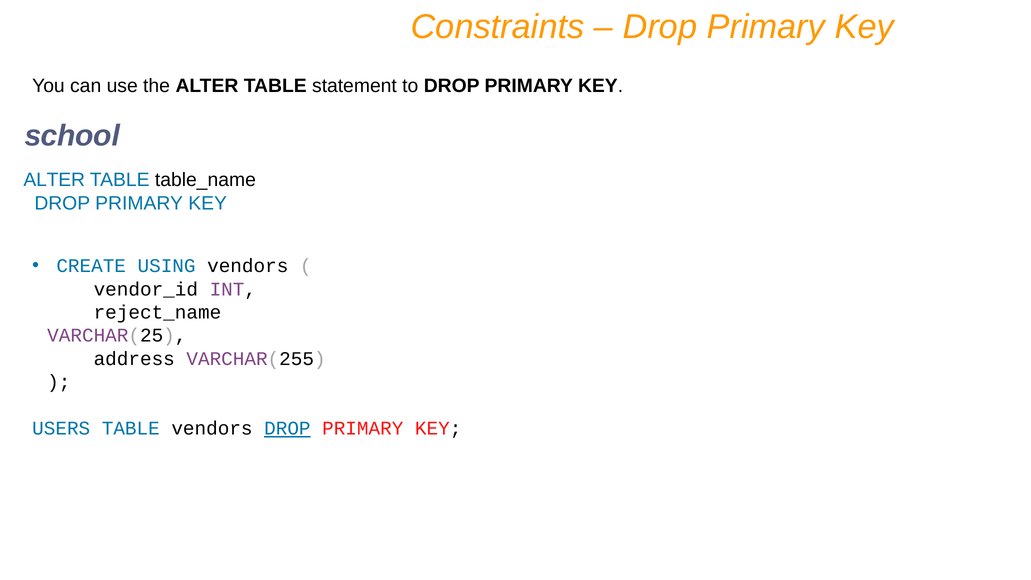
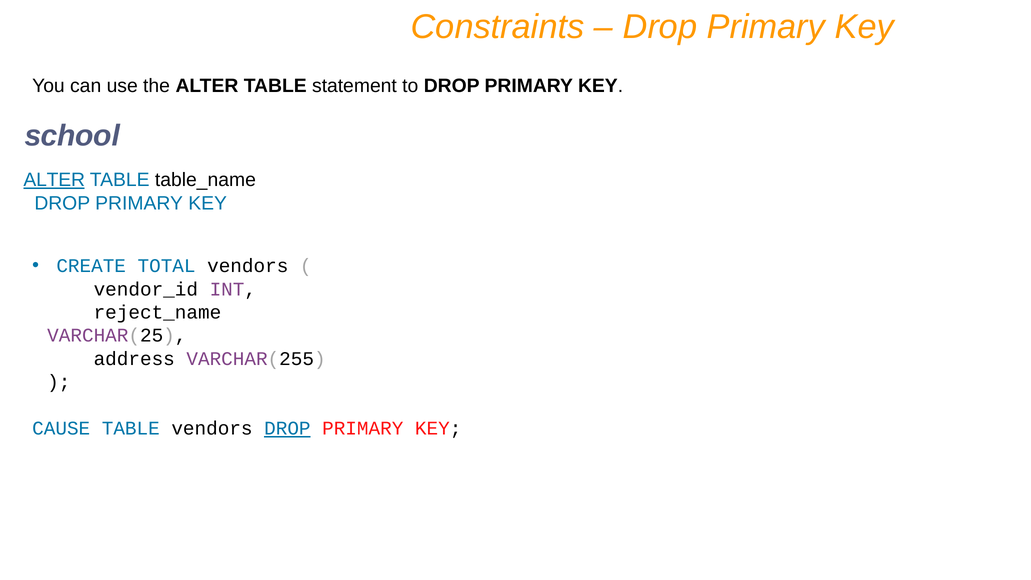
ALTER underline: none -> present (54, 180)
USING: USING -> TOTAL (167, 266)
USERS: USERS -> CAUSE (61, 428)
